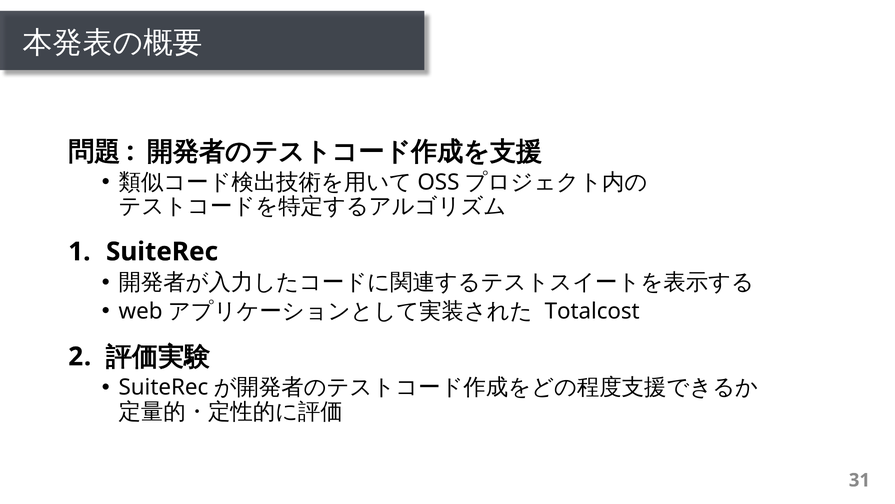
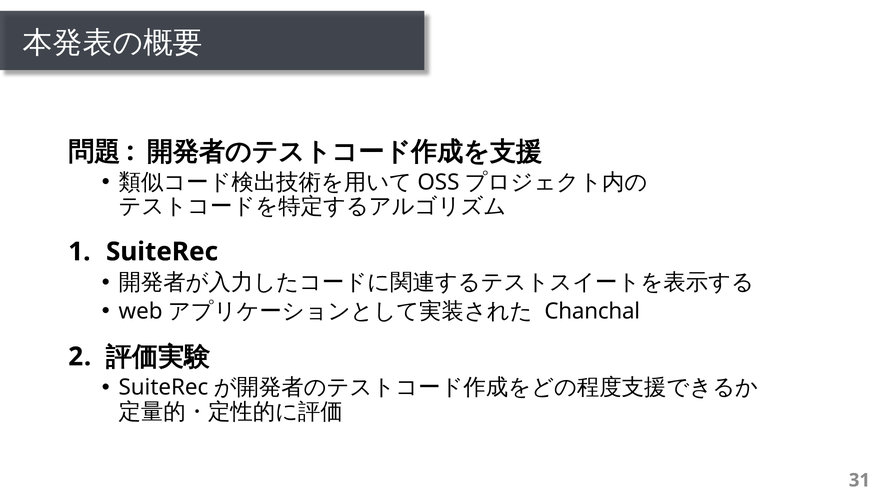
Totalcost: Totalcost -> Chanchal (592, 311)
